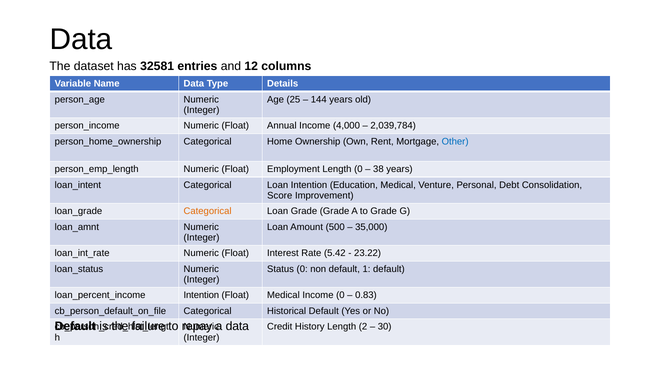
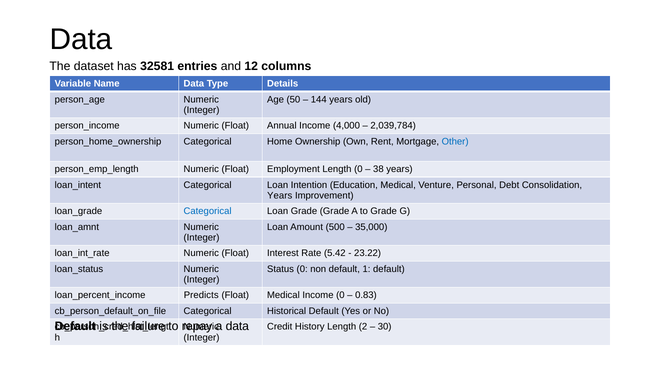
25: 25 -> 50 (293, 99)
Score: Score -> Years (280, 195)
Categorical colour: orange -> blue (208, 211)
Intention: Intention -> Predicts (201, 295)
